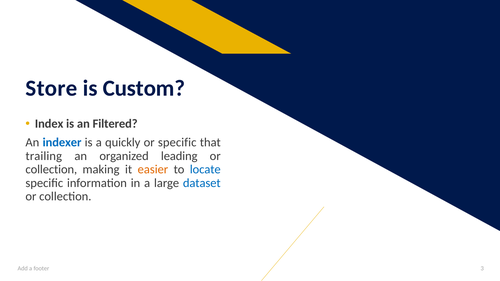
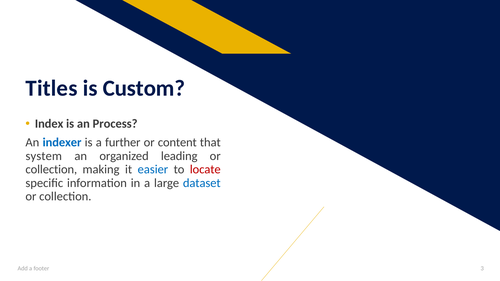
Store: Store -> Titles (52, 88)
Filtered: Filtered -> Process (115, 124)
quickly: quickly -> further (123, 143)
or specific: specific -> content (177, 143)
trailing: trailing -> system (44, 156)
easier colour: orange -> blue (153, 170)
locate colour: blue -> red (205, 170)
